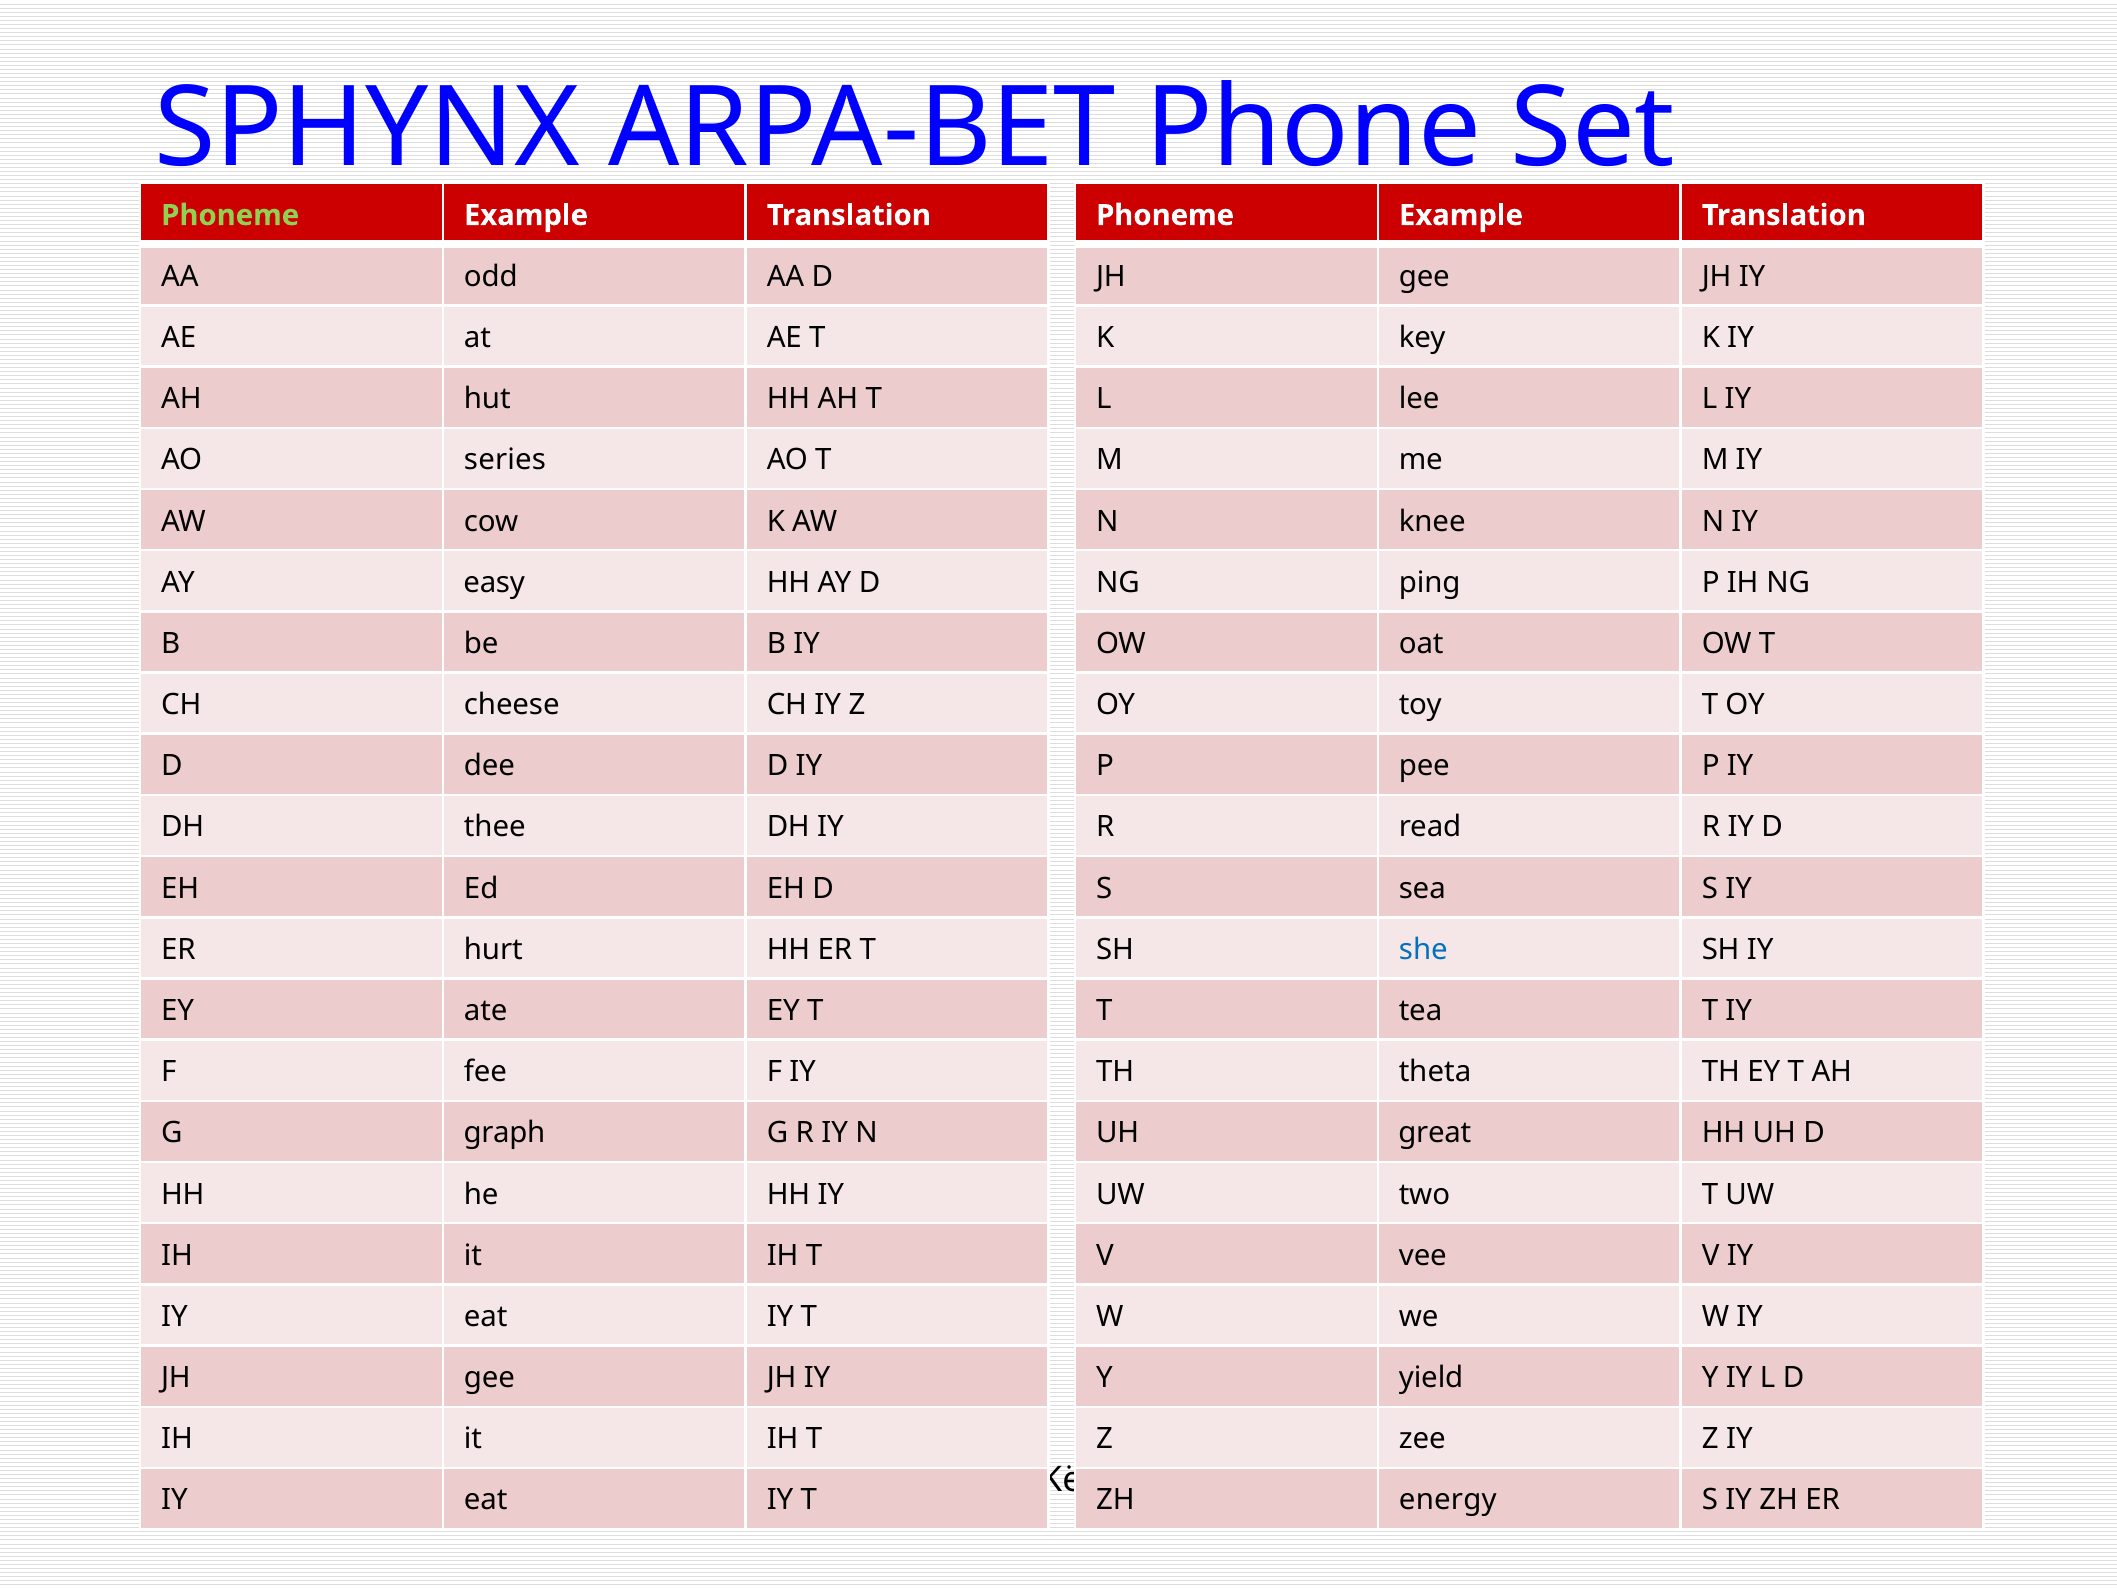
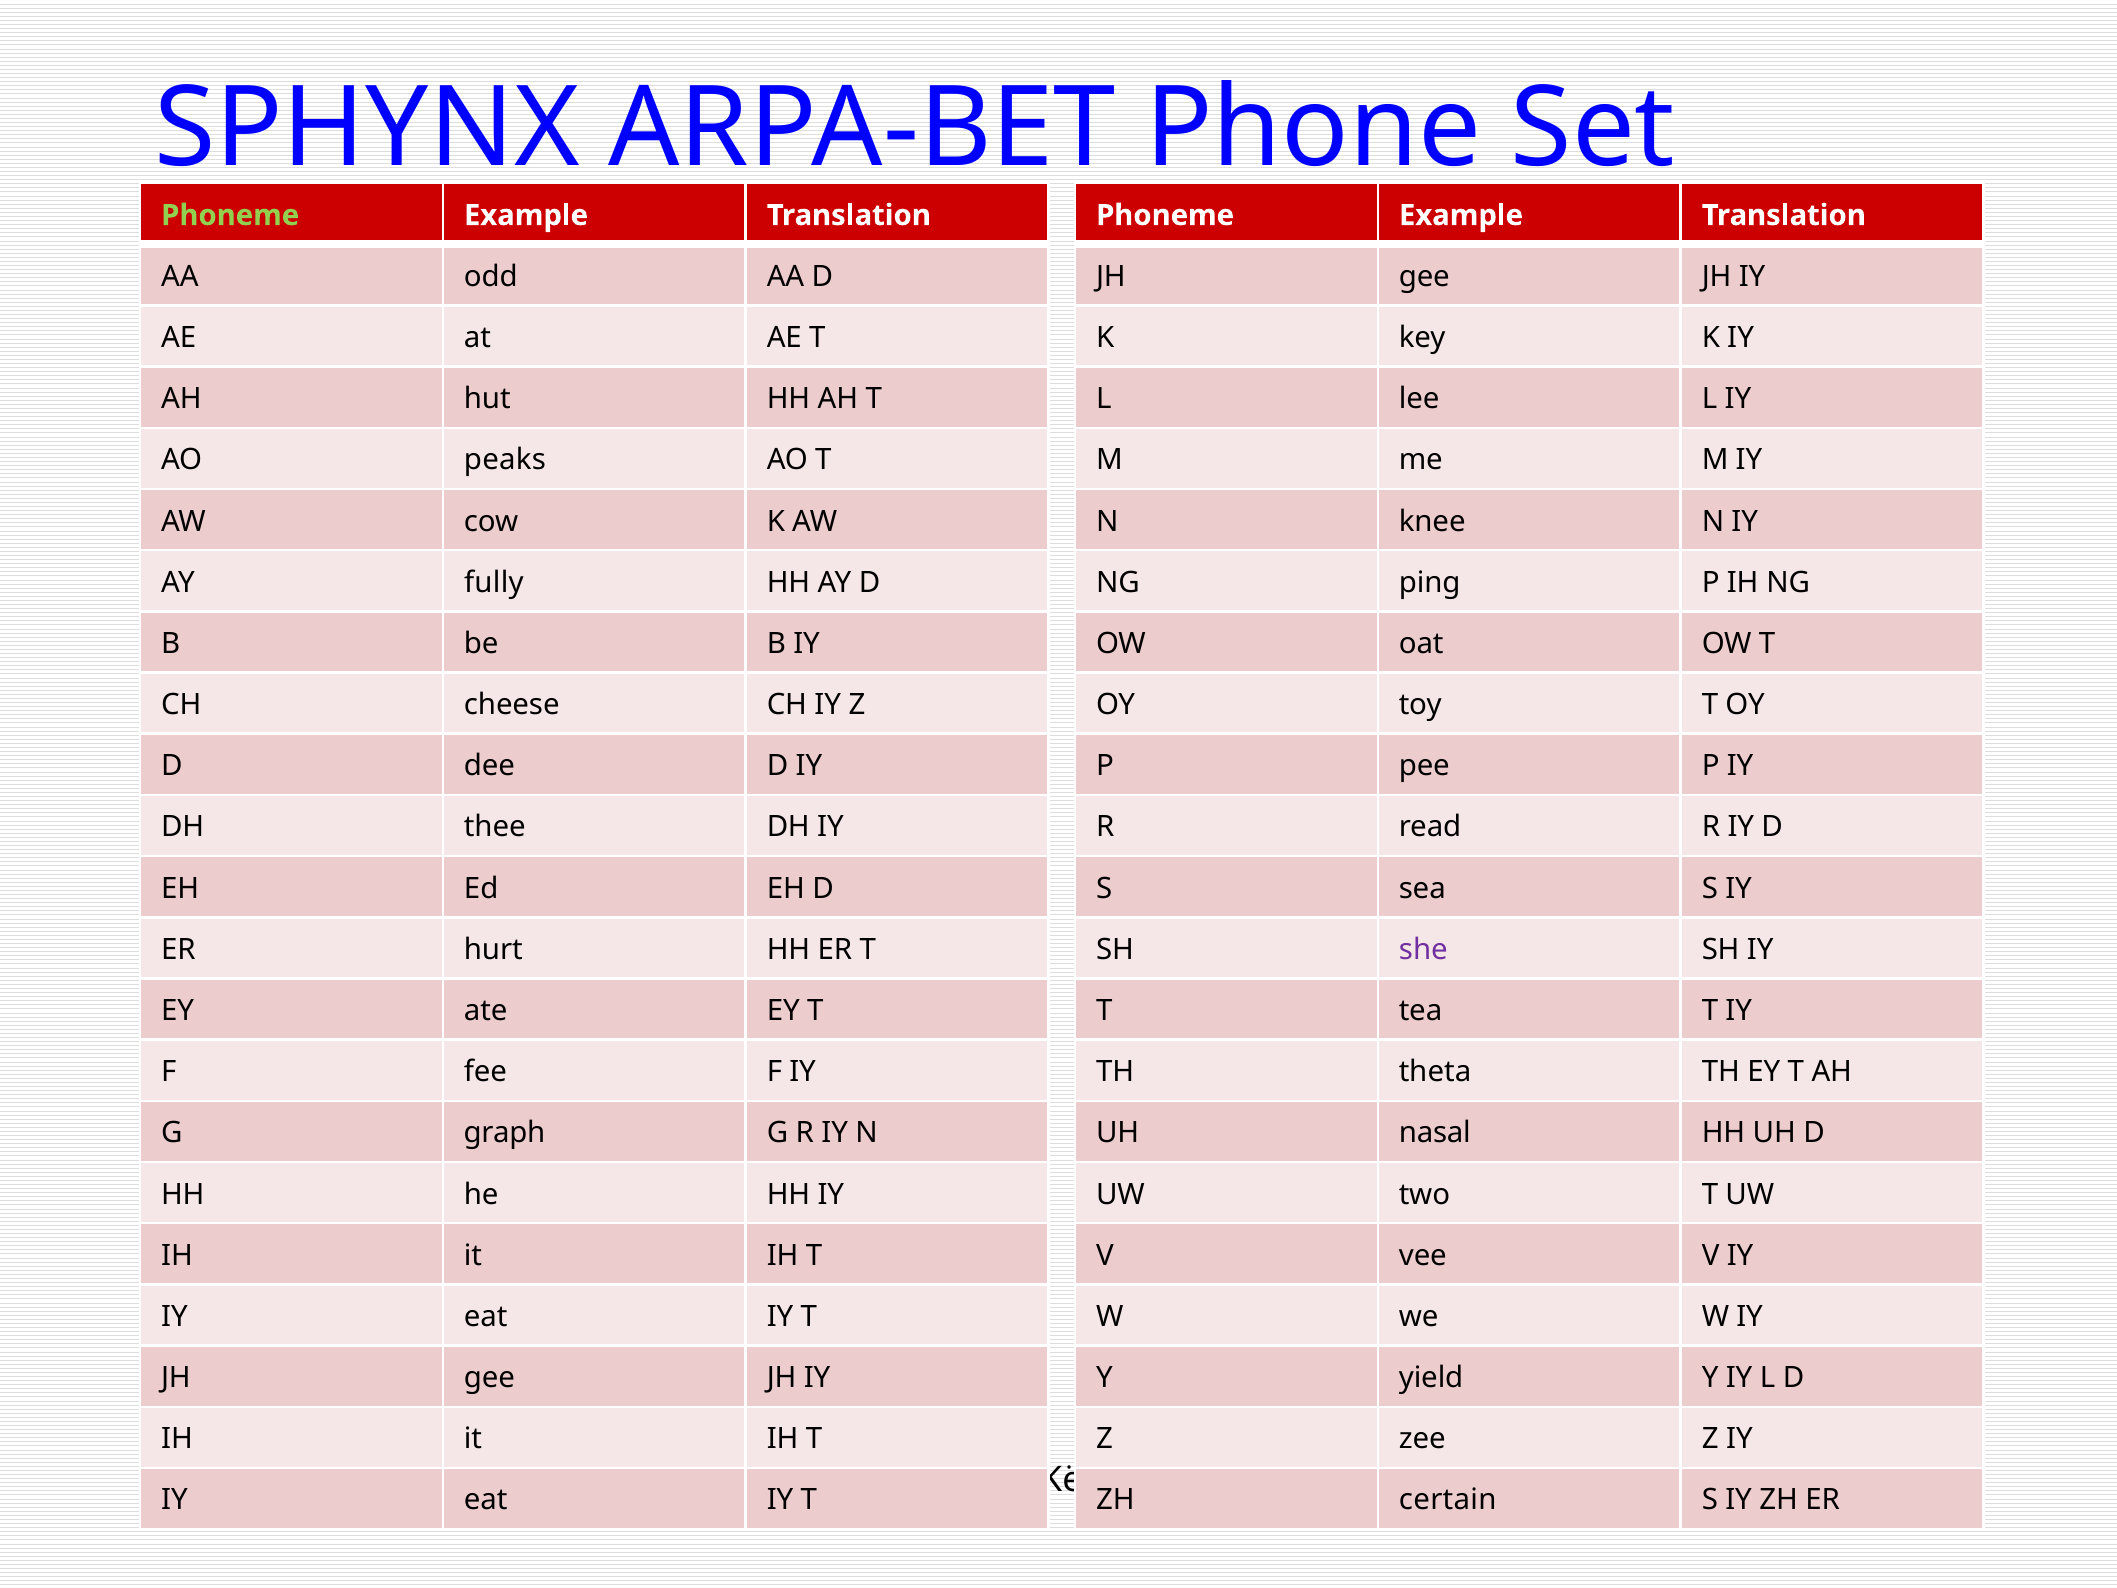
series: series -> peaks (505, 460)
easy: easy -> fully (494, 582)
she colour: blue -> purple (1423, 949)
great: great -> nasal (1435, 1133)
energy: energy -> certain (1448, 1500)
